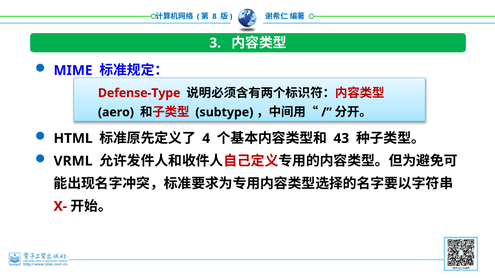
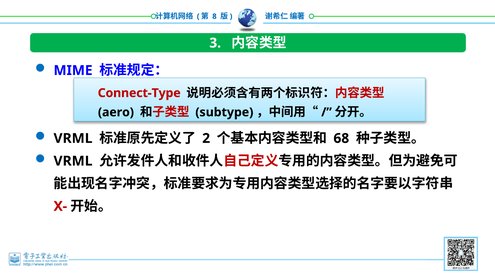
Defense-Type: Defense-Type -> Connect-Type (139, 93)
HTML: HTML -> VRML (73, 139)
4: 4 -> 2 (206, 139)
43: 43 -> 68 (341, 139)
